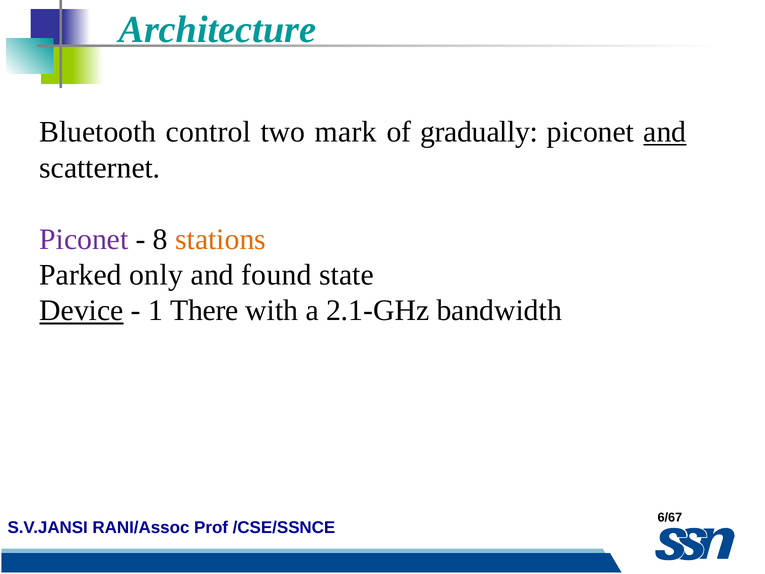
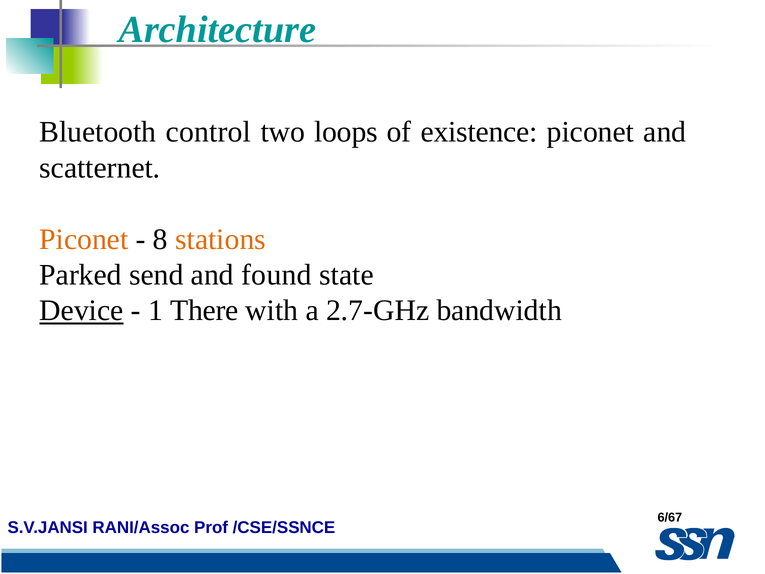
mark: mark -> loops (346, 132)
gradually: gradually -> existence (479, 132)
and underline: present -> none (665, 132)
Piconet colour: purple -> orange (84, 239)
only: only -> send (156, 275)
2.1-GHz: 2.1-GHz -> 2.7-GHz (378, 311)
